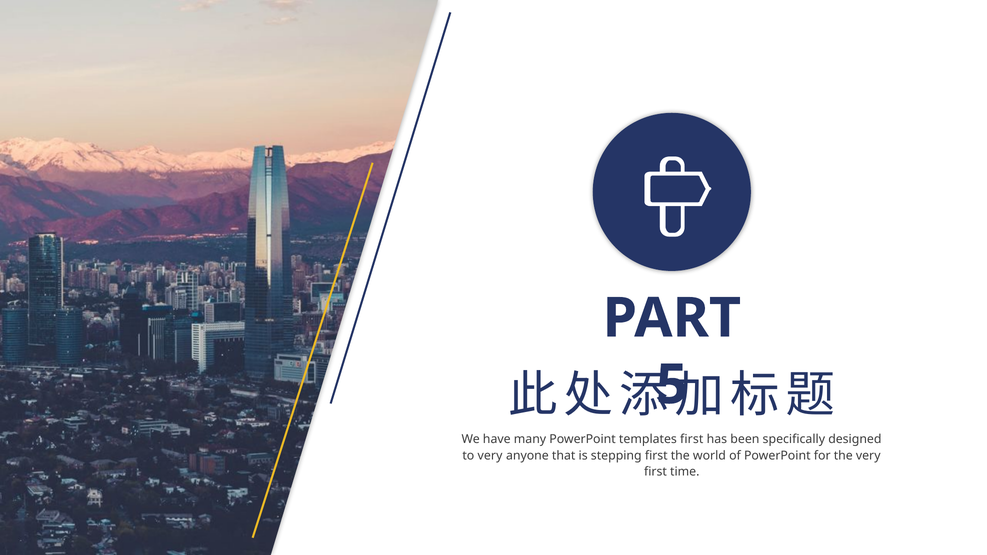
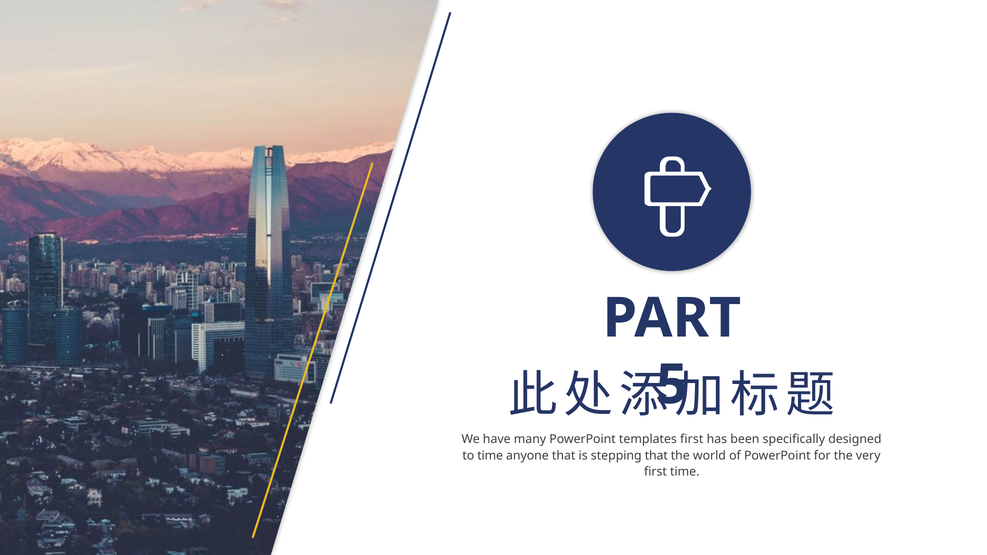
to very: very -> time (490, 456)
stepping first: first -> that (656, 456)
